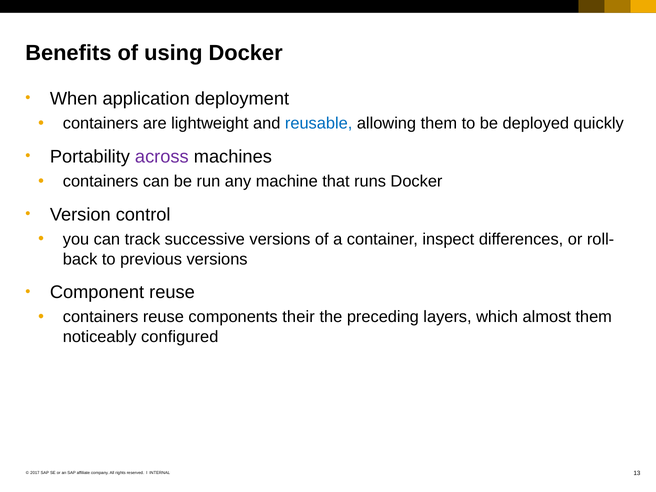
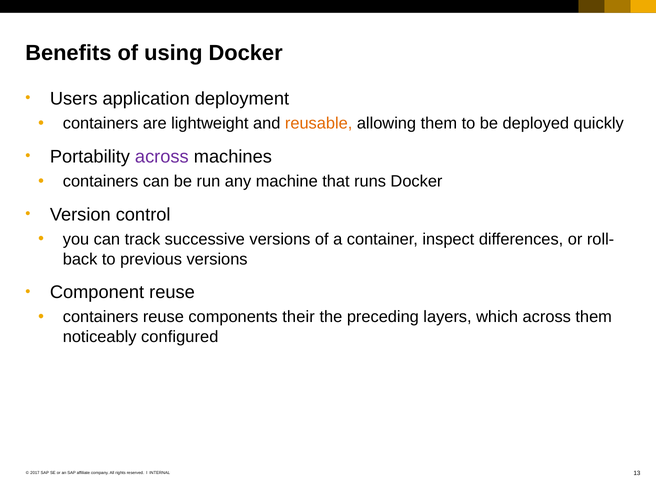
When: When -> Users (74, 99)
reusable colour: blue -> orange (319, 124)
which almost: almost -> across (547, 317)
